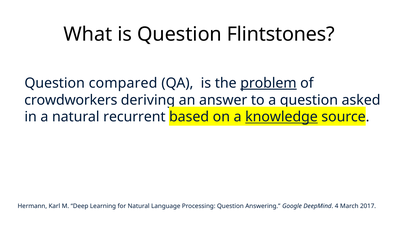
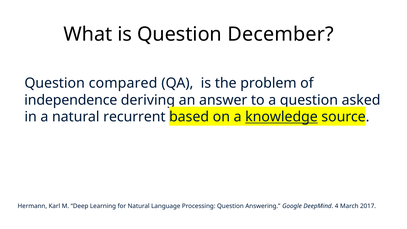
Flintstones: Flintstones -> December (281, 34)
problem underline: present -> none (268, 83)
crowdworkers: crowdworkers -> independence (71, 100)
